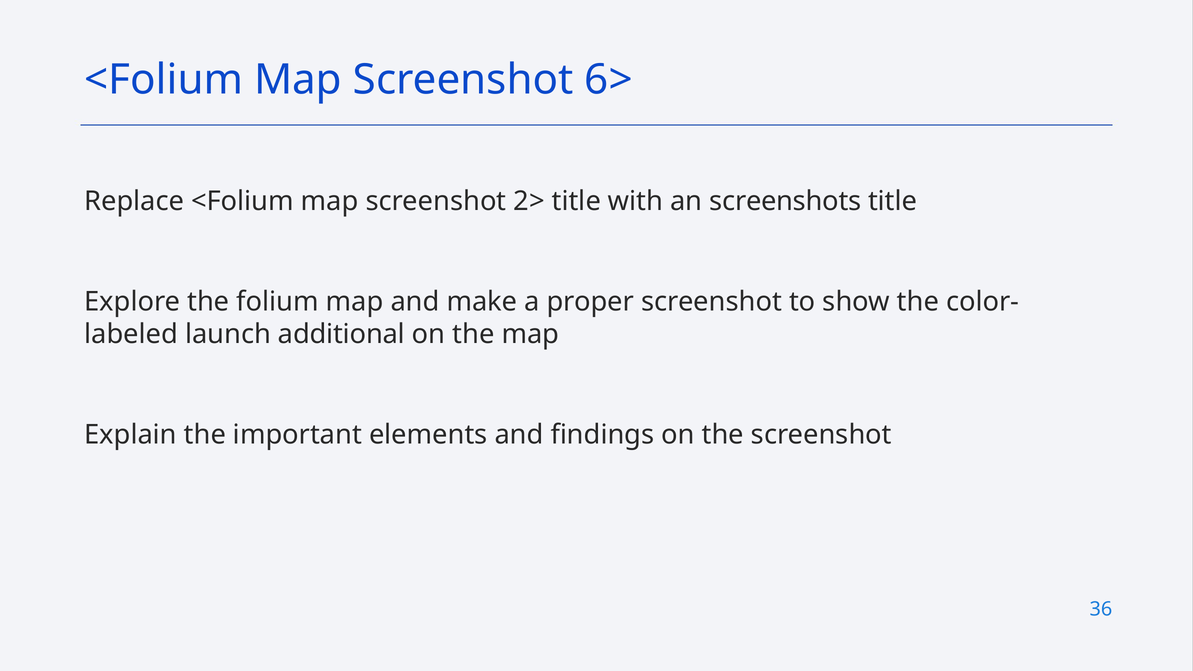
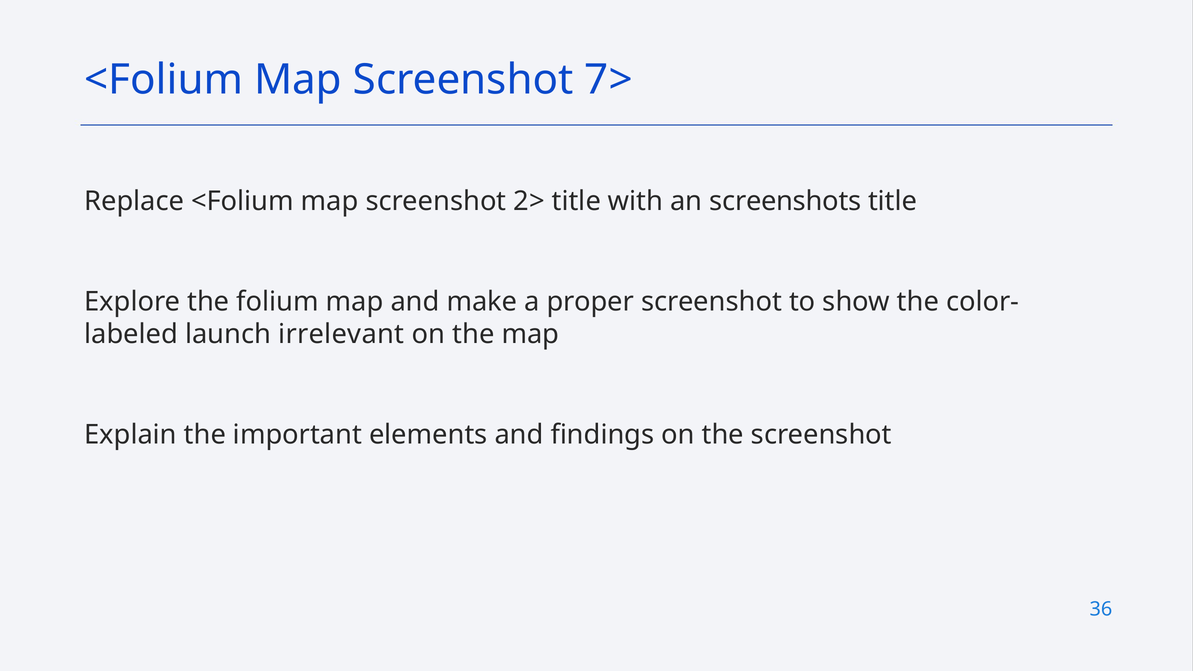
6>: 6> -> 7> (609, 80)
additional: additional -> irrelevant (341, 334)
